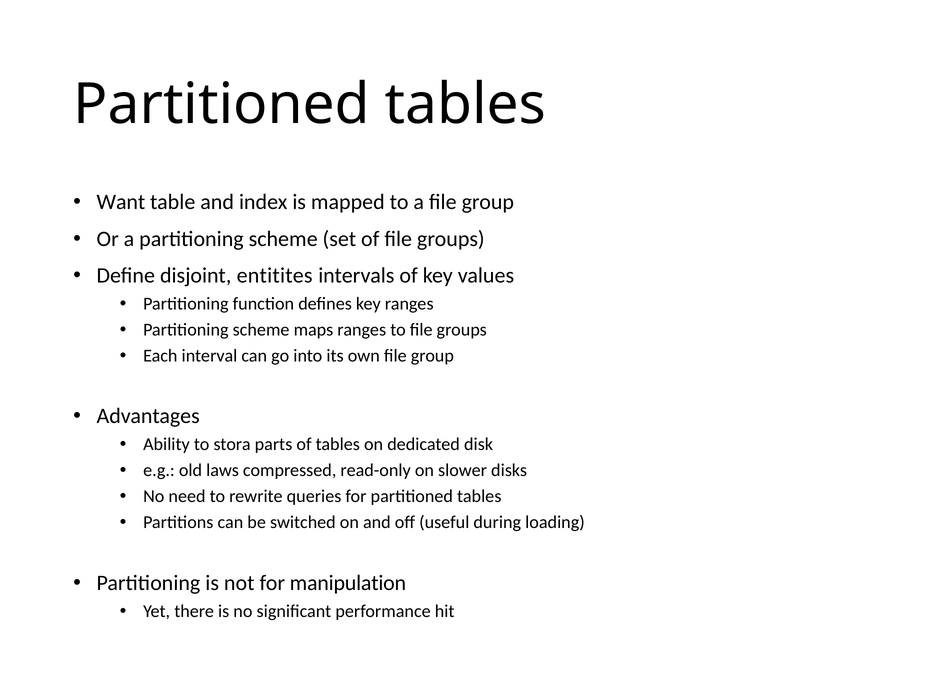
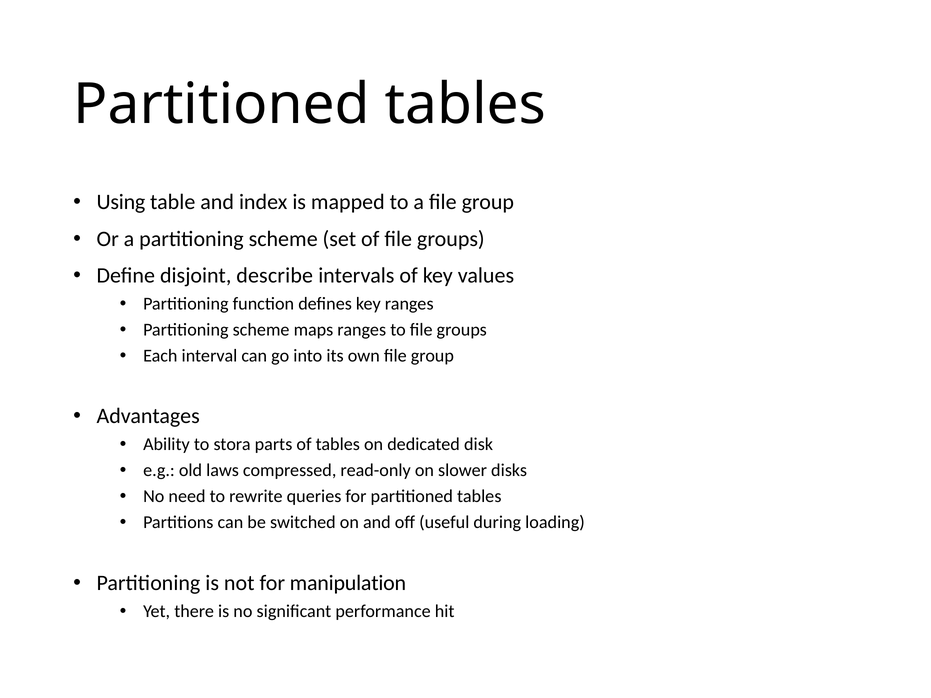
Want: Want -> Using (121, 202)
entitites: entitites -> describe (275, 276)
